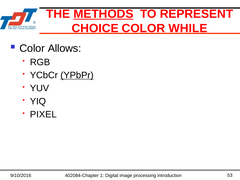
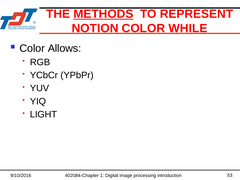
CHOICE: CHOICE -> NOTION (95, 28)
YPbPr underline: present -> none (77, 75)
PIXEL: PIXEL -> LIGHT (43, 114)
